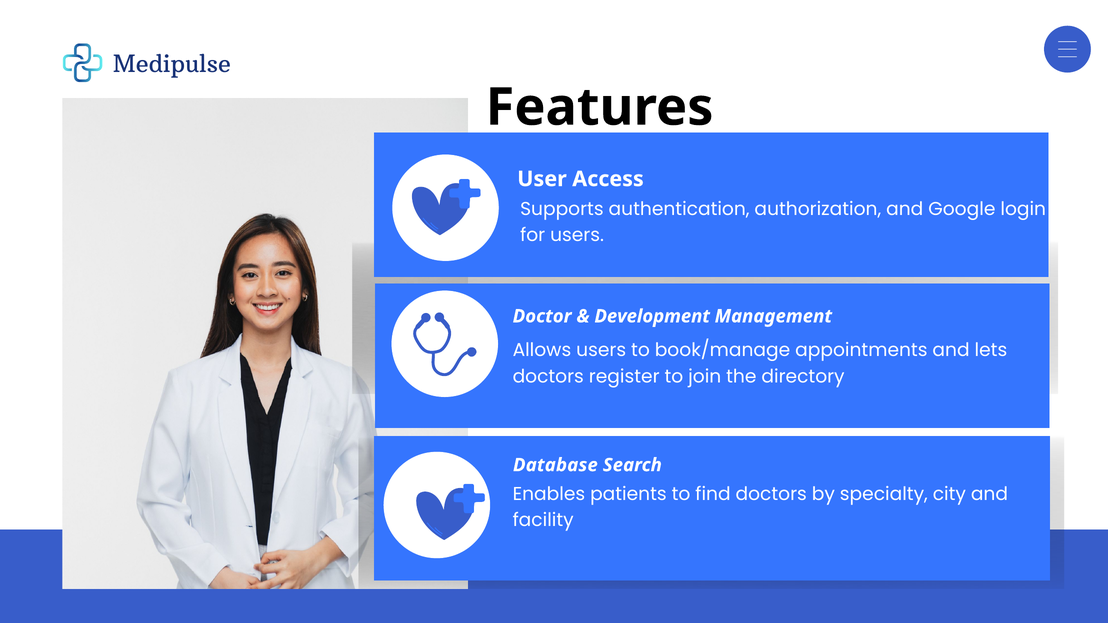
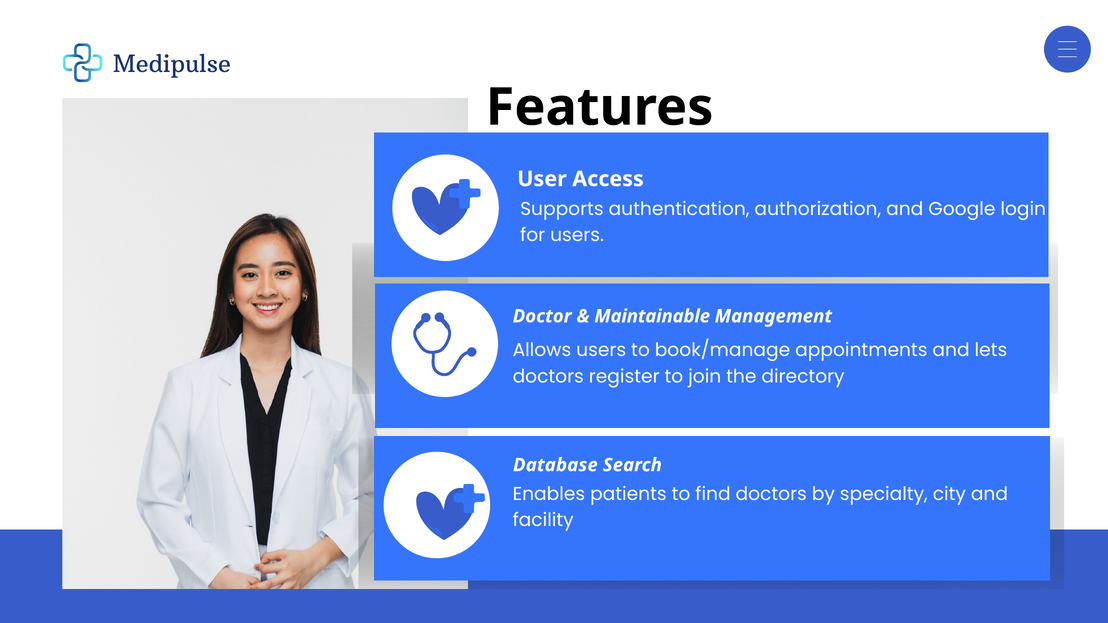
Development: Development -> Maintainable (652, 316)
